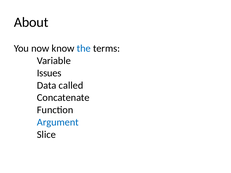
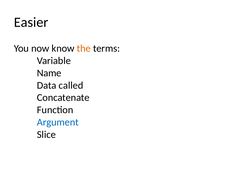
About: About -> Easier (31, 22)
the colour: blue -> orange (84, 48)
Issues: Issues -> Name (49, 73)
